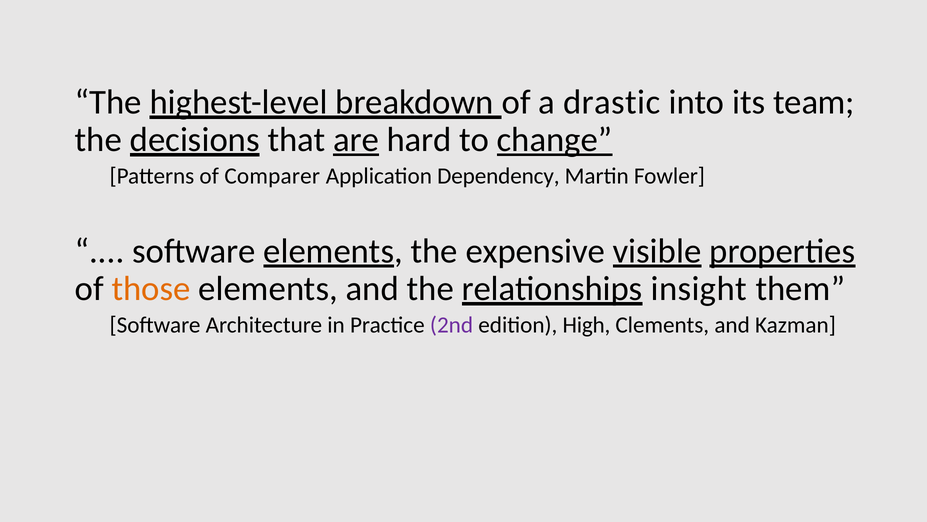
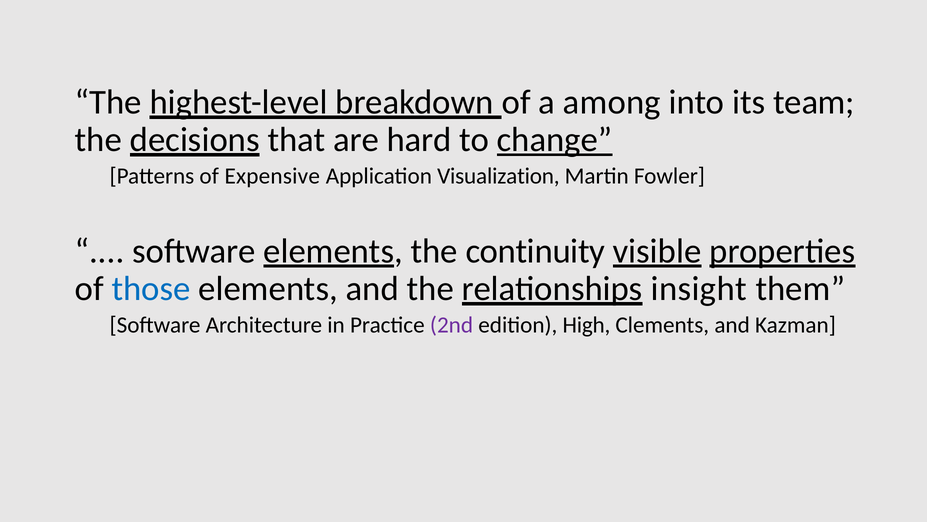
drastic: drastic -> among (612, 102)
are underline: present -> none (356, 140)
Comparer: Comparer -> Expensive (272, 176)
Dependency: Dependency -> Visualization (498, 176)
expensive: expensive -> continuity (535, 251)
those colour: orange -> blue (151, 288)
